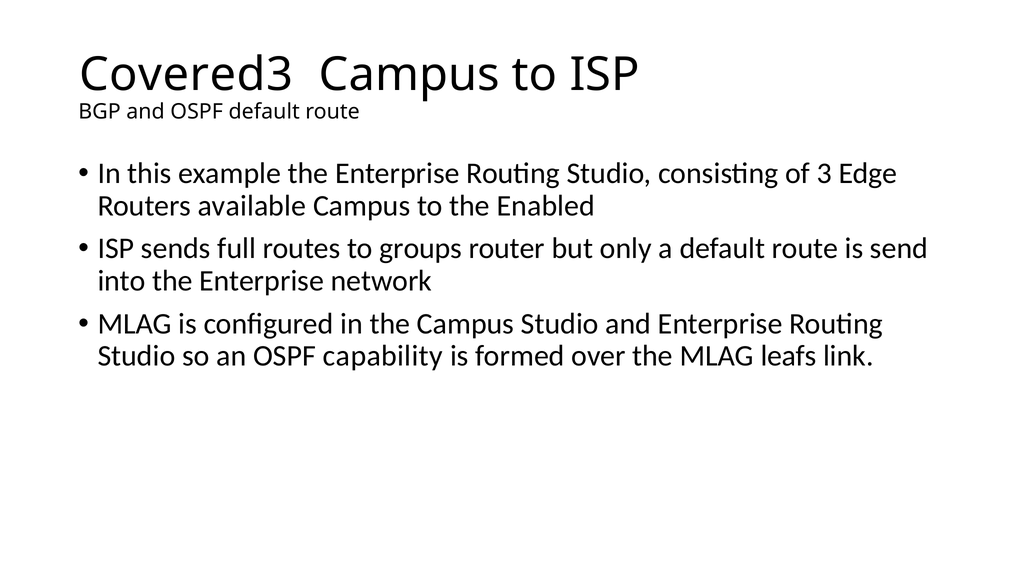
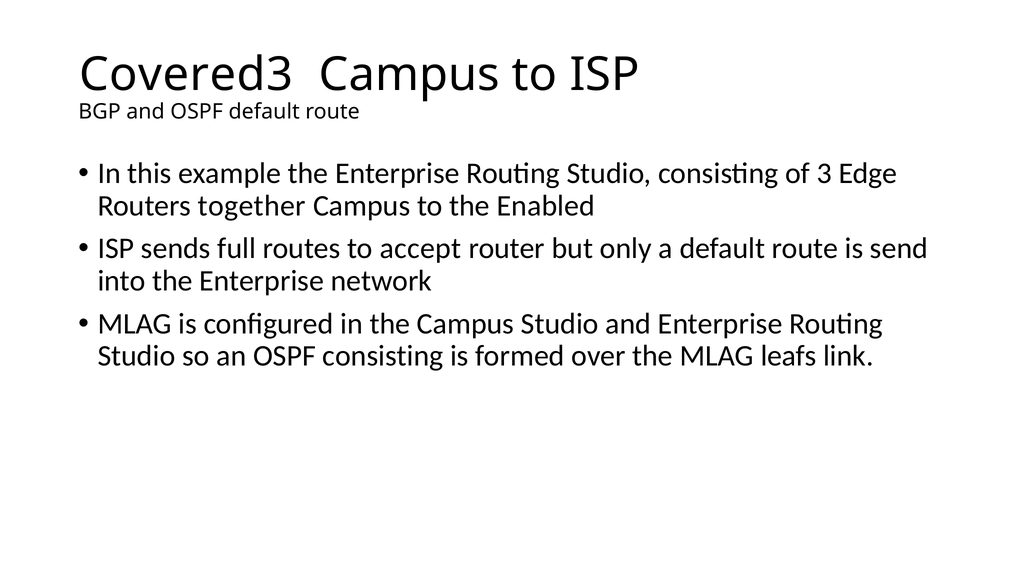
available: available -> together (252, 206)
groups: groups -> accept (420, 249)
OSPF capability: capability -> consisting (383, 356)
